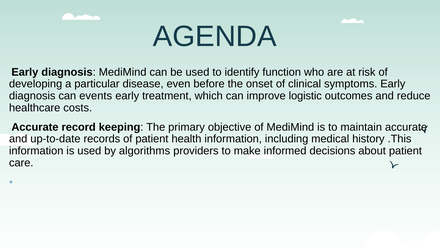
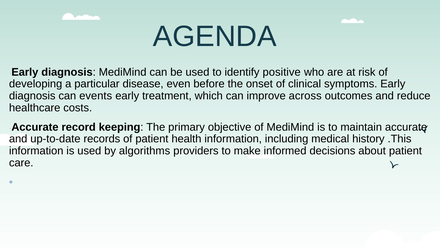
function: function -> positive (282, 72)
logistic: logistic -> across (305, 96)
